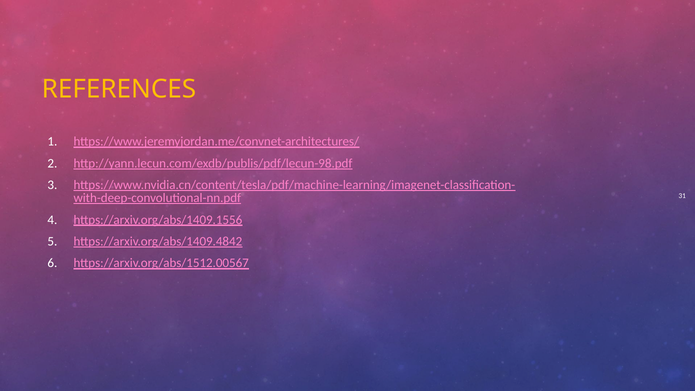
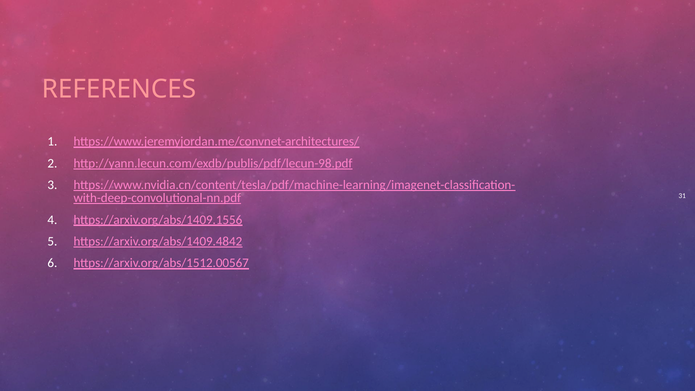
REFERENCES colour: yellow -> pink (119, 89)
